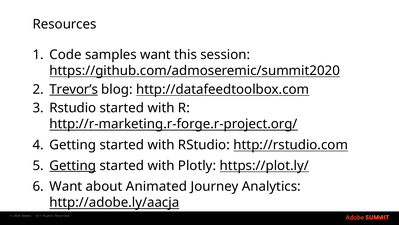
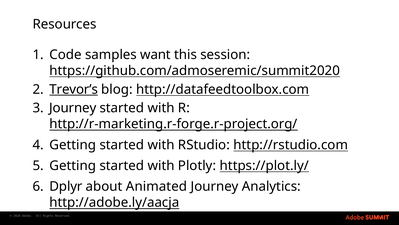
Rstudio: Rstudio -> Journey (73, 108)
Getting underline: present -> none (73, 165)
Want: Want -> Dplyr (66, 186)
